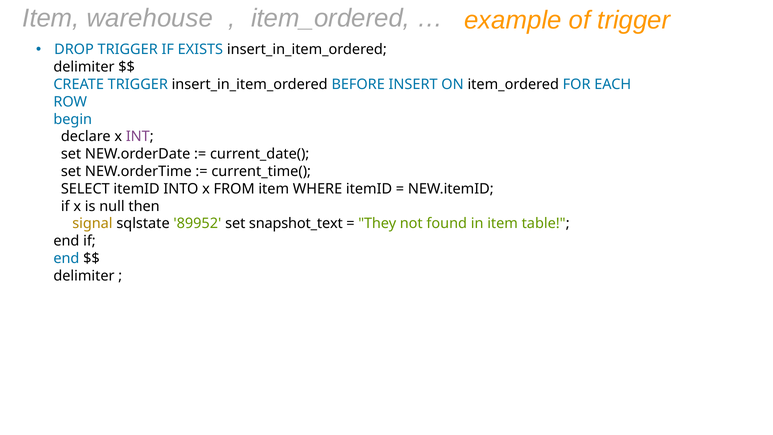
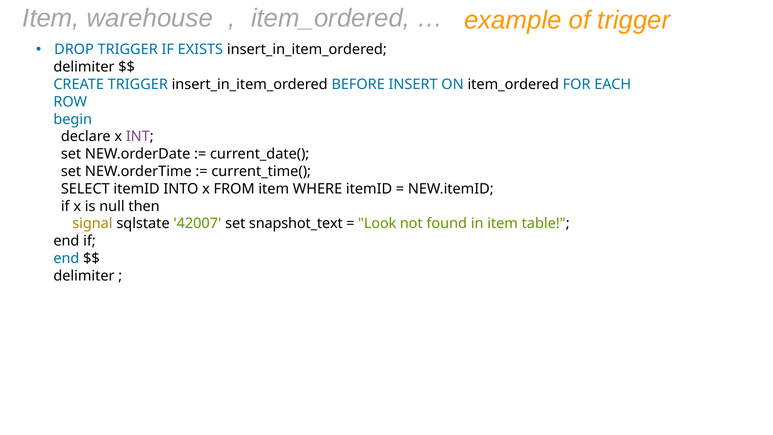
89952: 89952 -> 42007 (197, 224)
They: They -> Look (377, 224)
